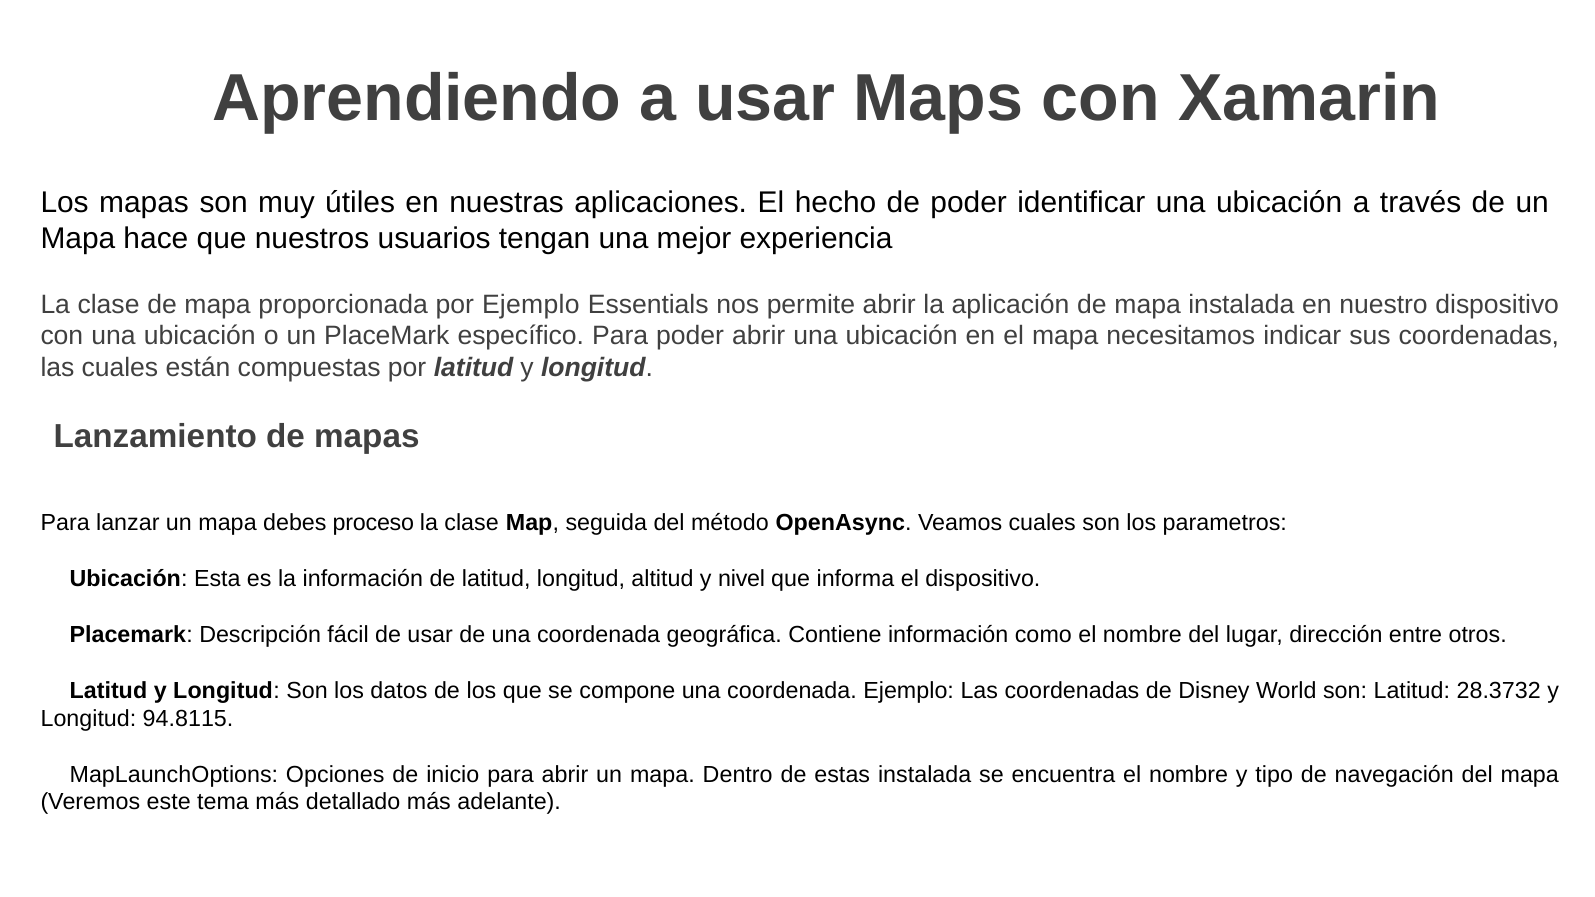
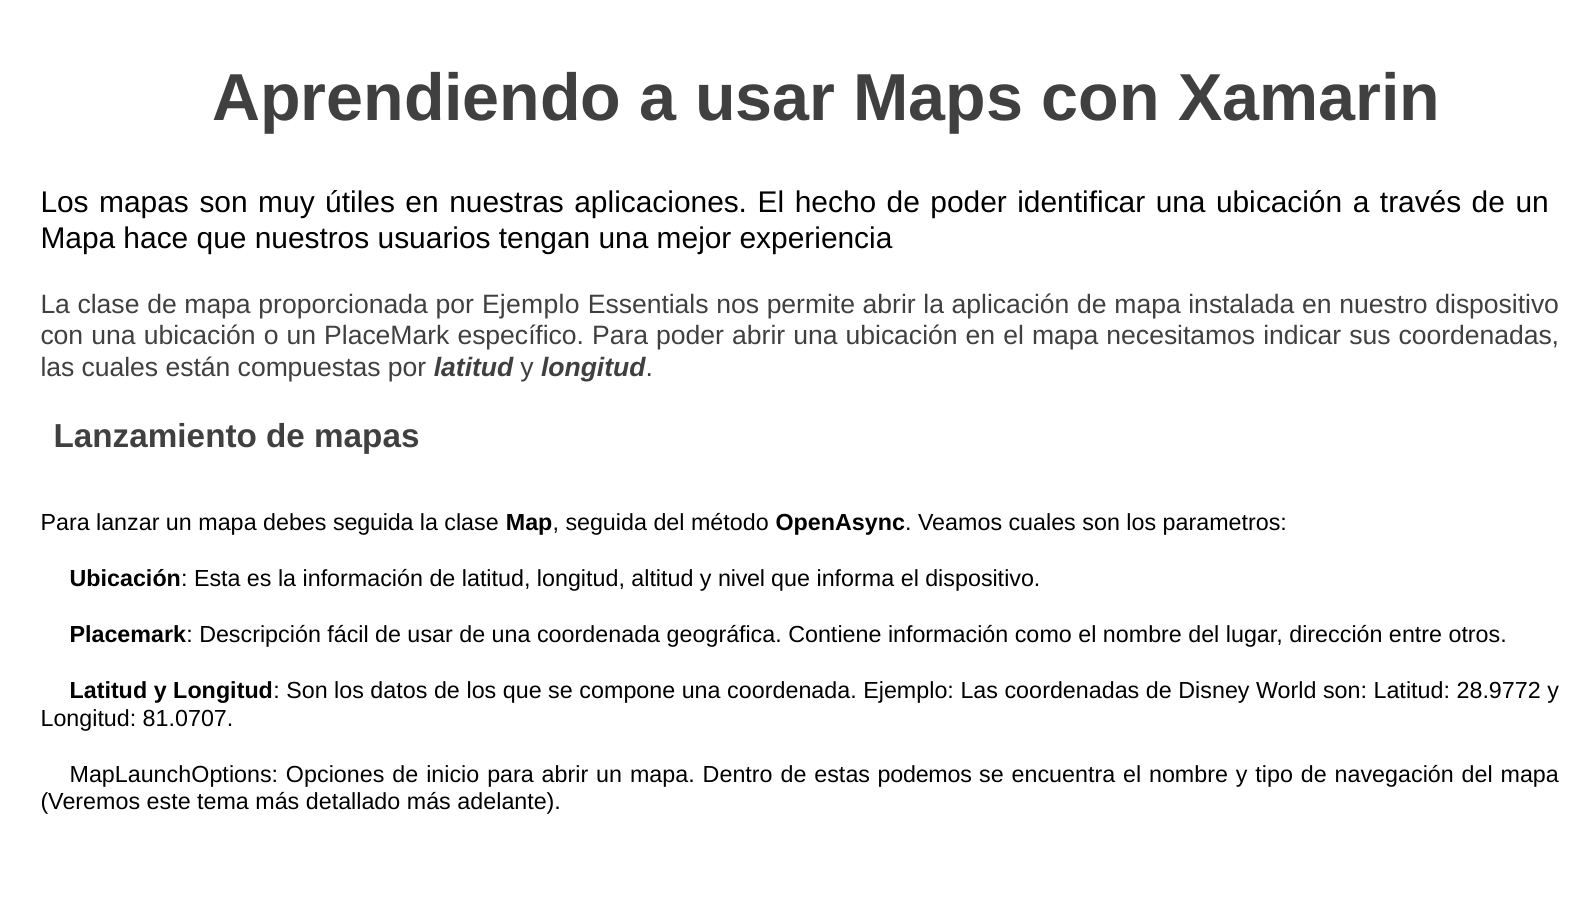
debes proceso: proceso -> seguida (373, 523)
28.3732: 28.3732 -> 28.9772 (1499, 691)
94.8115: 94.8115 -> 81.0707 (188, 719)
estas instalada: instalada -> podemos (925, 774)
